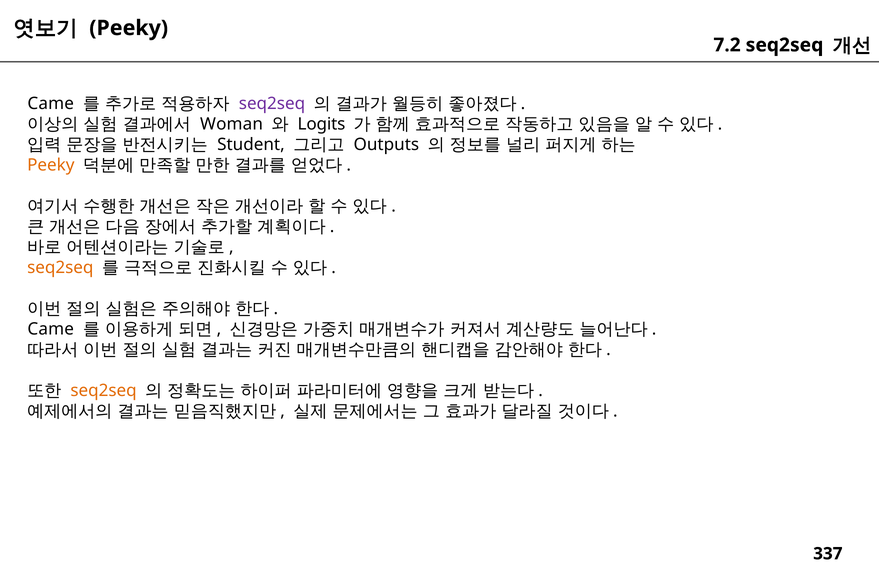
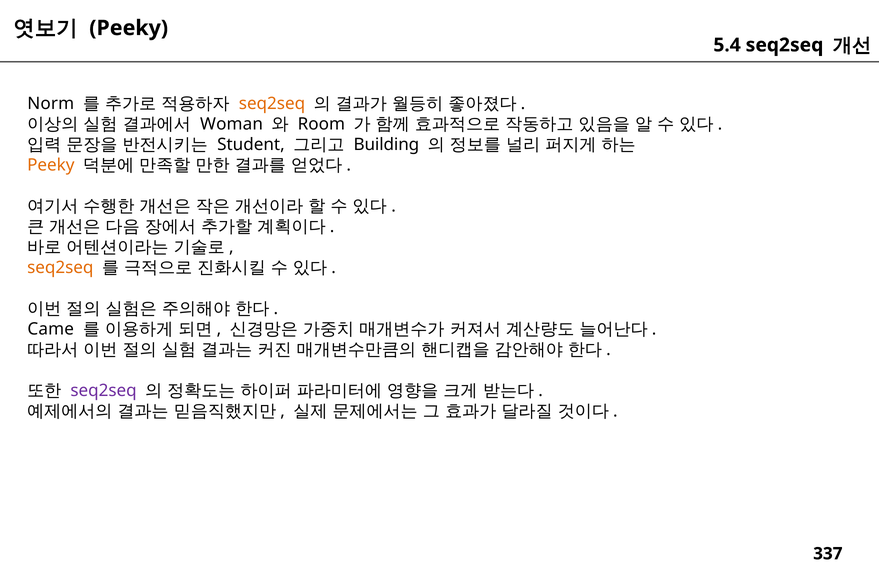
7.2: 7.2 -> 5.4 (727, 45)
Came: Came -> Norm (51, 104)
seq2seq colour: purple -> orange (272, 104)
Logits: Logits -> Room (321, 124)
Outputs: Outputs -> Building (386, 145)
seq2seq colour: orange -> purple (104, 391)
